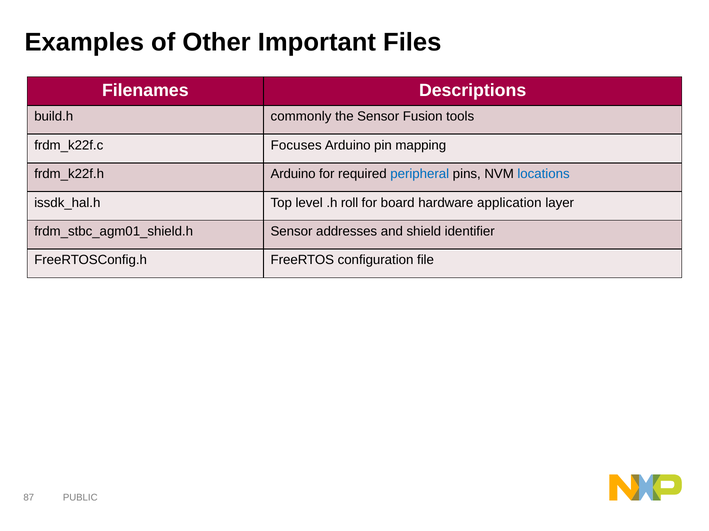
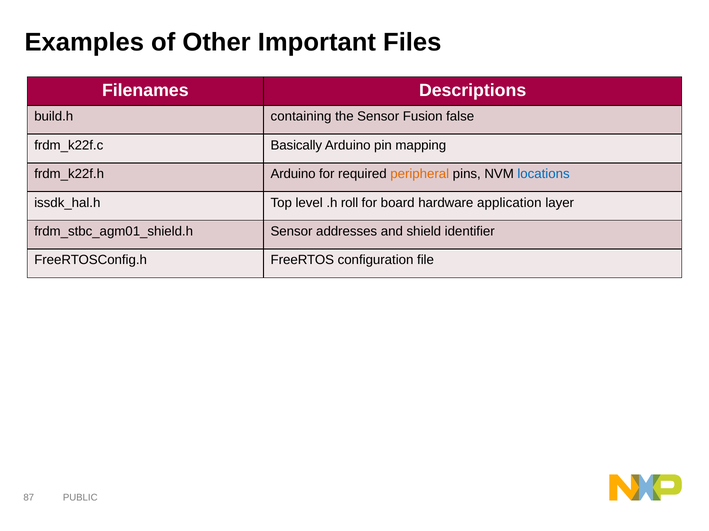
commonly: commonly -> containing (301, 117)
tools: tools -> false (460, 117)
Focuses: Focuses -> Basically (296, 145)
peripheral colour: blue -> orange (420, 174)
